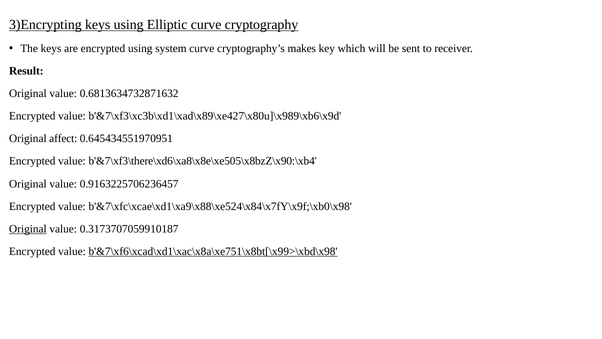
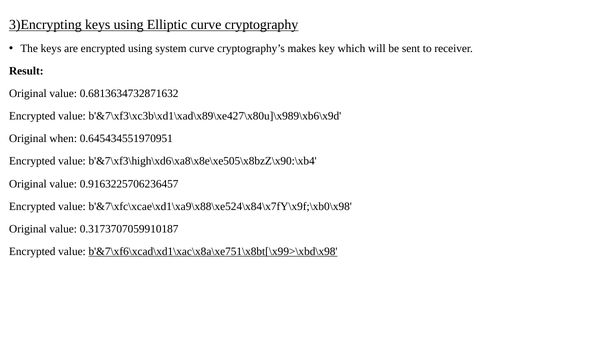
affect: affect -> when (63, 139)
b'&7\xf3\there\xd6\xa8\x8e\xe505\x8bzZ\x90:\xb4: b'&7\xf3\there\xd6\xa8\x8e\xe505\x8bzZ\x90:\xb4 -> b'&7\xf3\high\xd6\xa8\x8e\xe505\x8bzZ\x90:\xb4 (203, 161)
Original underline: present -> none (28, 229)
